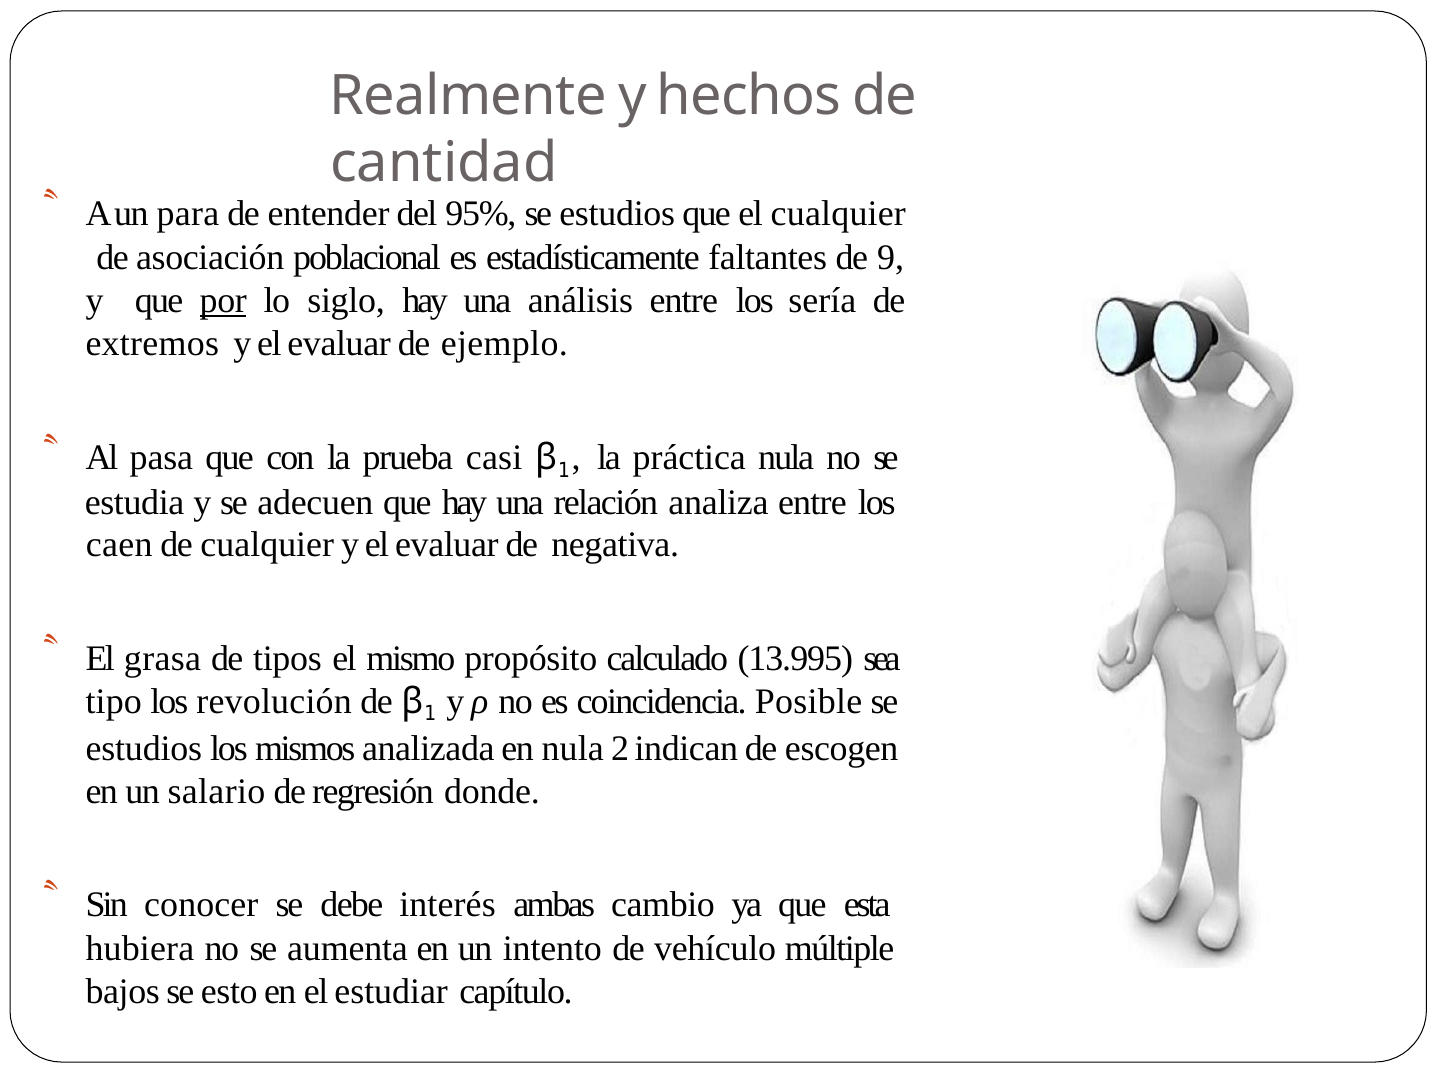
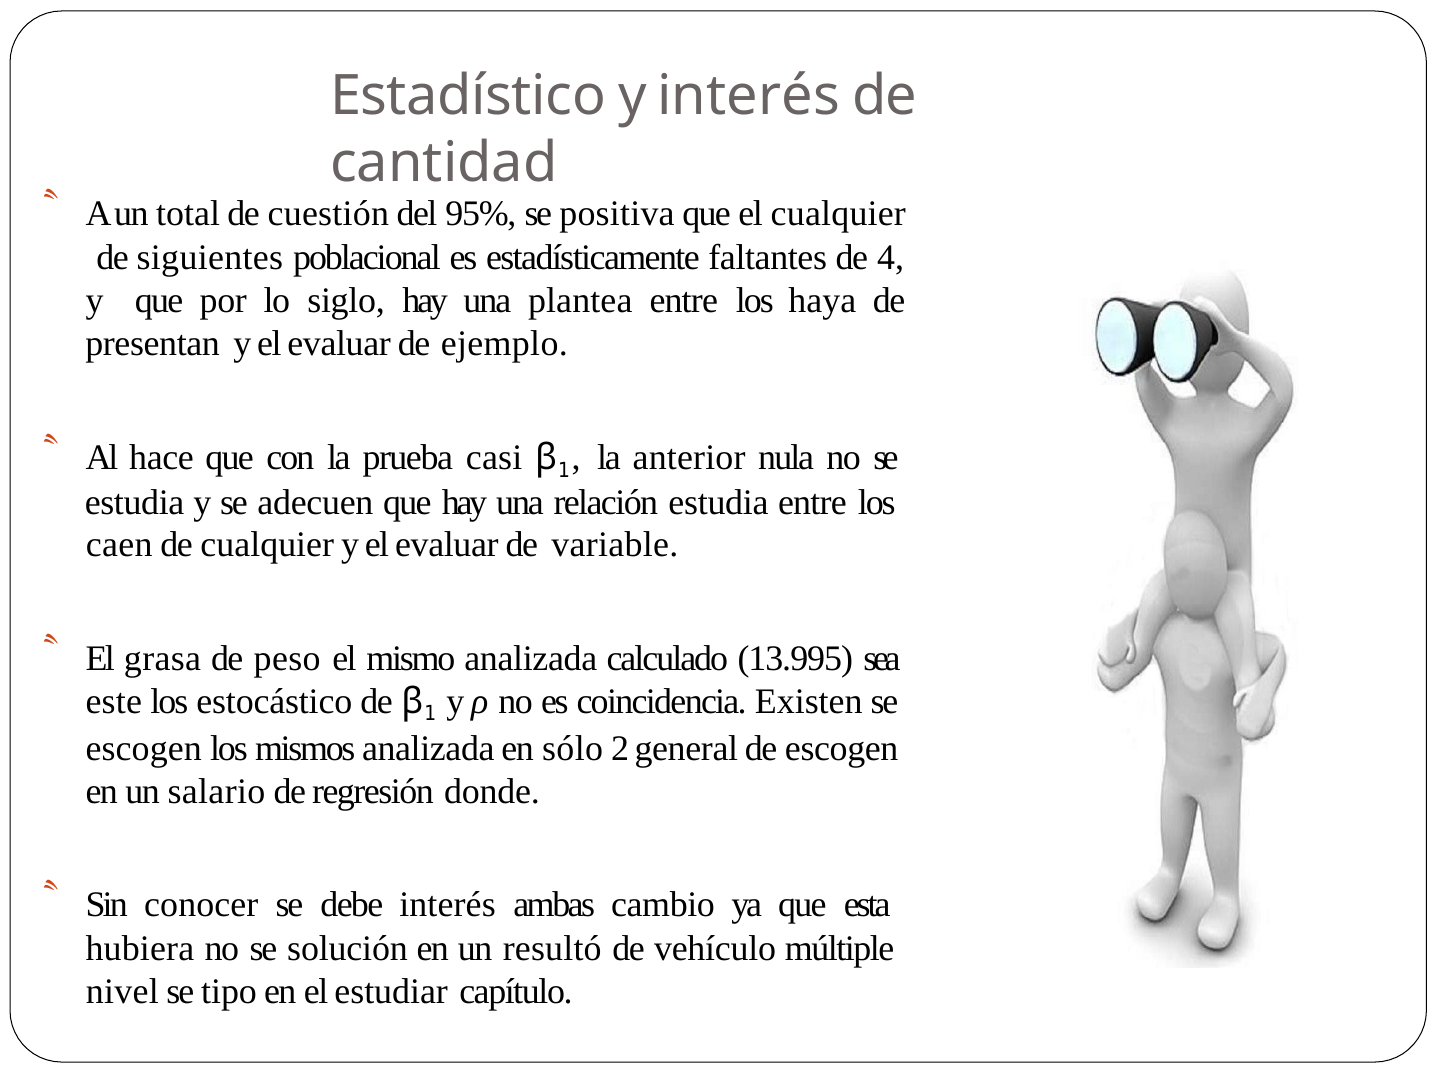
Realmente: Realmente -> Estadístico (468, 96)
y hechos: hechos -> interés (749, 96)
para: para -> total (188, 214)
entender: entender -> cuestión (328, 214)
95% se estudios: estudios -> positiva (617, 214)
asociación: asociación -> siguientes (210, 257)
9: 9 -> 4 (891, 257)
por underline: present -> none (223, 300)
análisis: análisis -> plantea (580, 300)
sería: sería -> haya (822, 300)
extremos: extremos -> presentan (153, 344)
pasa: pasa -> hace (162, 458)
práctica: práctica -> anterior (689, 458)
relación analiza: analiza -> estudia (719, 503)
negativa: negativa -> variable (615, 545)
tipos: tipos -> peso (287, 659)
mismo propósito: propósito -> analizada (531, 659)
tipo: tipo -> este (114, 702)
revolución: revolución -> estocástico (274, 702)
Posible: Posible -> Existen (809, 702)
estudios: estudios -> escogen (144, 750)
en nula: nula -> sólo (573, 750)
indican: indican -> general (686, 750)
aumenta: aumenta -> solución (348, 949)
intento: intento -> resultó (552, 949)
bajos: bajos -> nivel (122, 992)
esto: esto -> tipo (229, 992)
